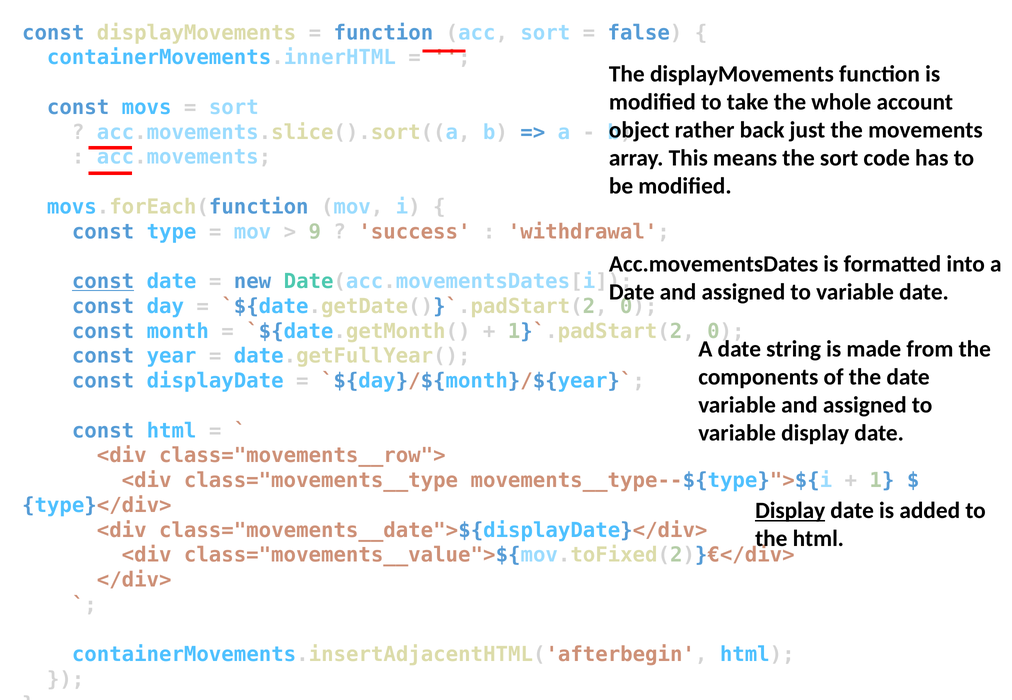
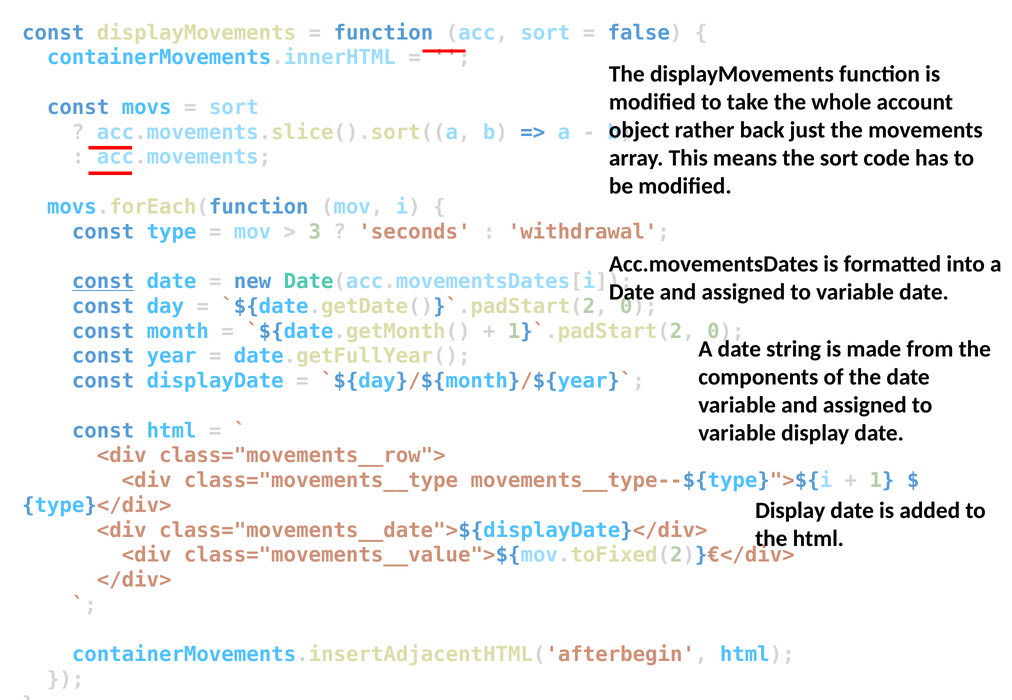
9: 9 -> 3 (315, 232)
success: success -> seconds (414, 232)
Display underline: present -> none (790, 511)
